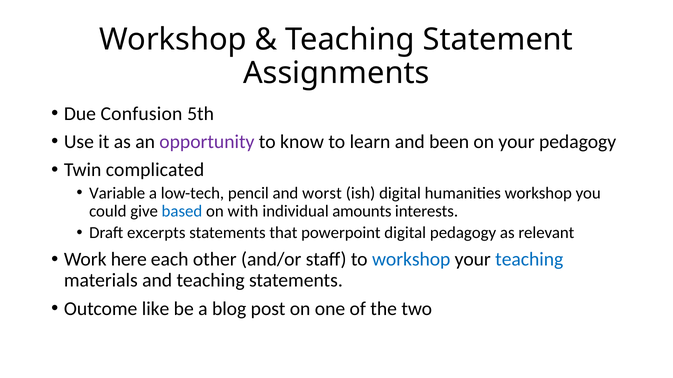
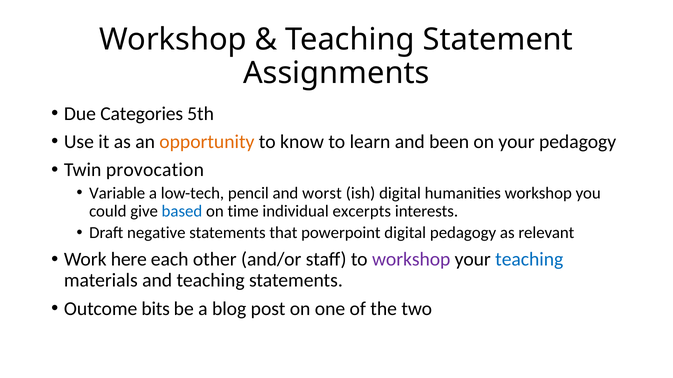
Confusion: Confusion -> Categories (142, 114)
opportunity colour: purple -> orange (207, 142)
complicated: complicated -> provocation (155, 170)
with: with -> time (243, 211)
amounts: amounts -> excerpts (362, 211)
excerpts: excerpts -> negative (156, 233)
workshop colour: blue -> purple (411, 260)
like: like -> bits (156, 309)
